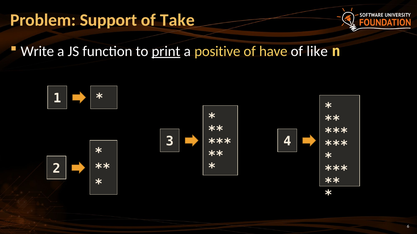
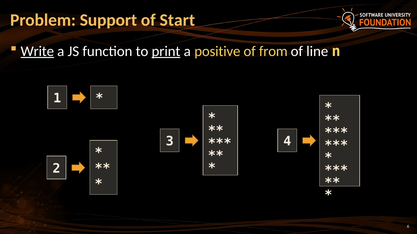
Take: Take -> Start (177, 20)
Write underline: none -> present (37, 51)
have: have -> from (273, 51)
like: like -> line (317, 51)
